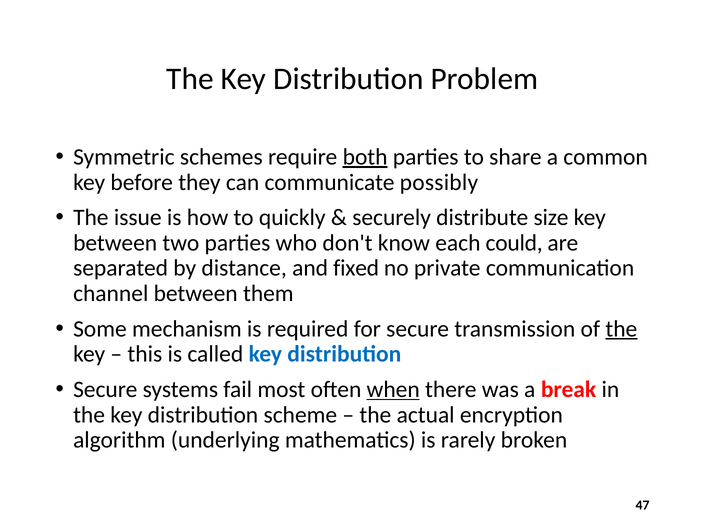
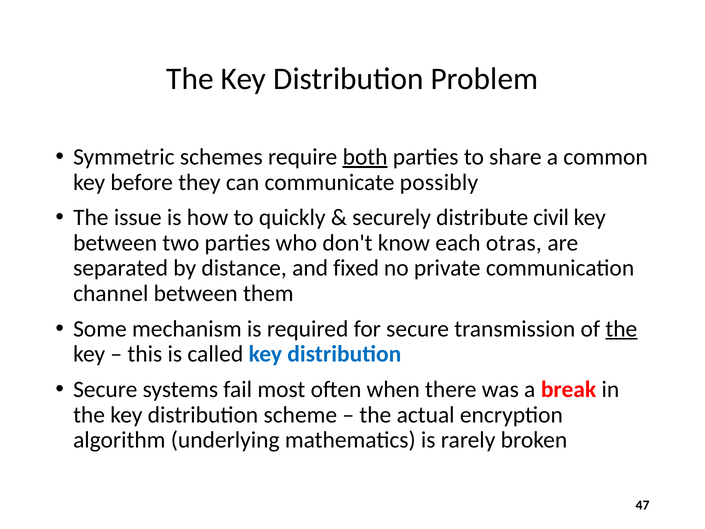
size: size -> civil (551, 217)
could: could -> otras (514, 243)
when underline: present -> none (393, 389)
